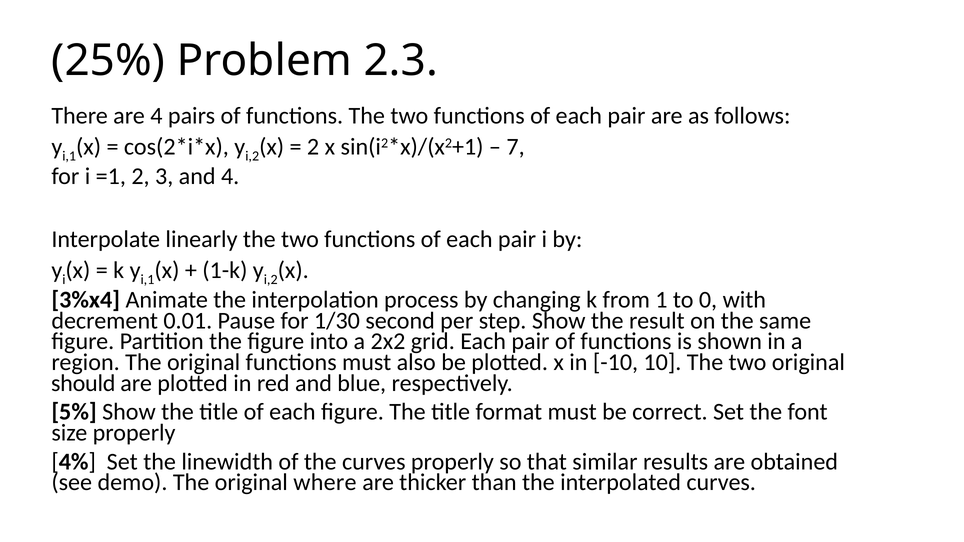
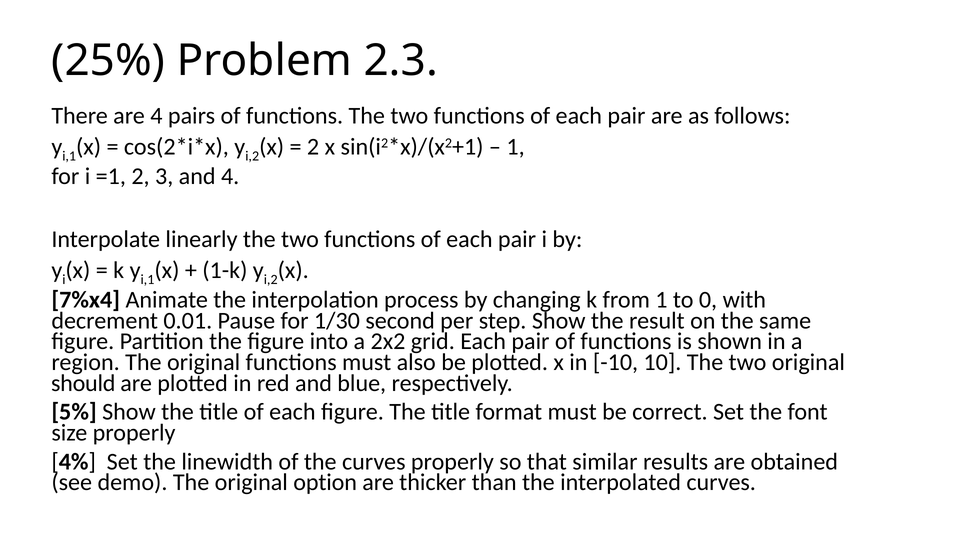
7: 7 -> 1 (516, 147)
3%x4: 3%x4 -> 7%x4 (86, 300)
where: where -> option (325, 483)
